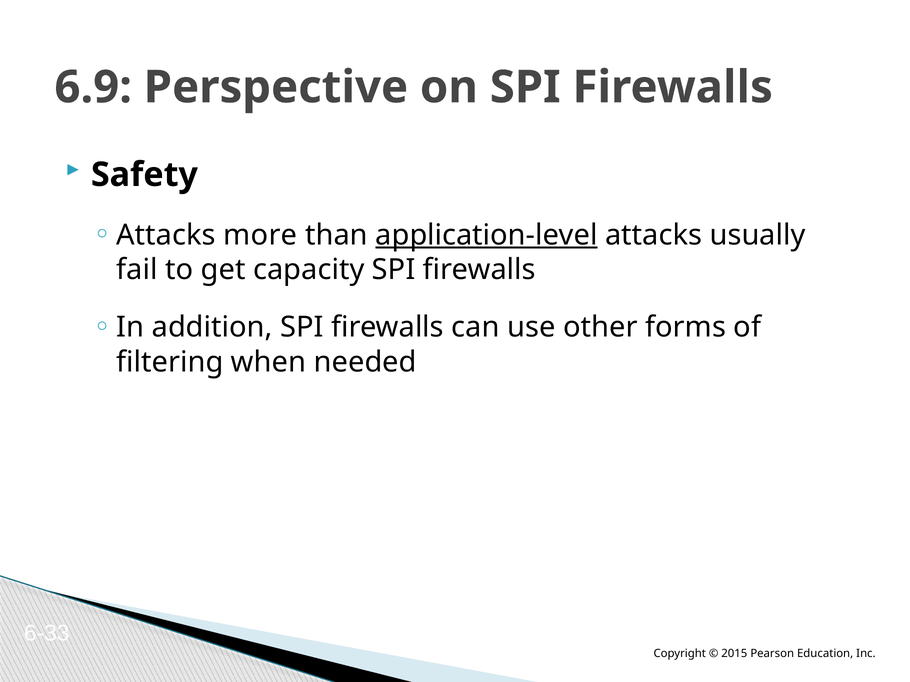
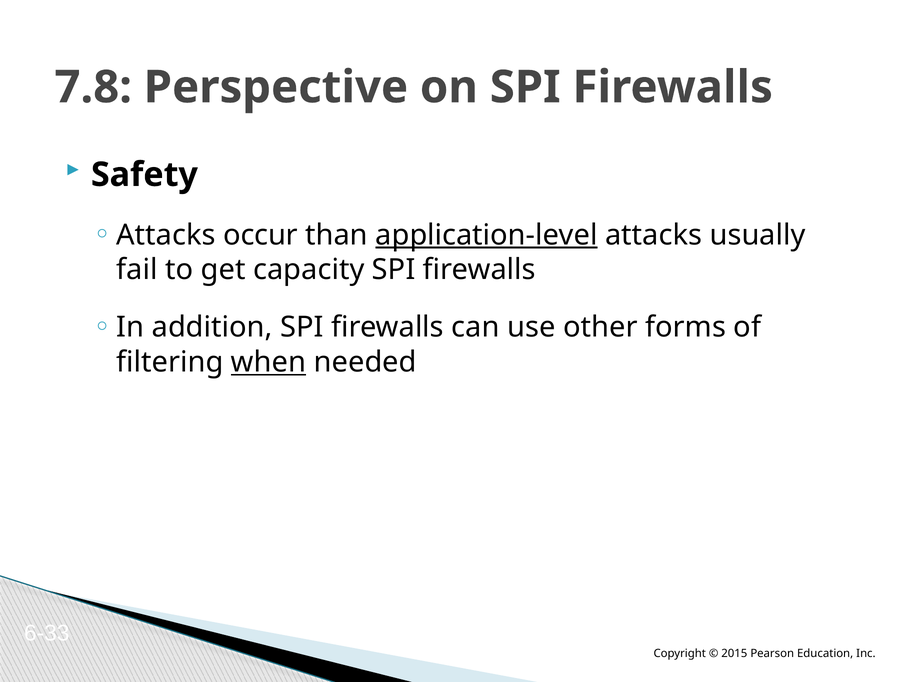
6.9: 6.9 -> 7.8 (93, 87)
more: more -> occur (260, 235)
when underline: none -> present (269, 362)
